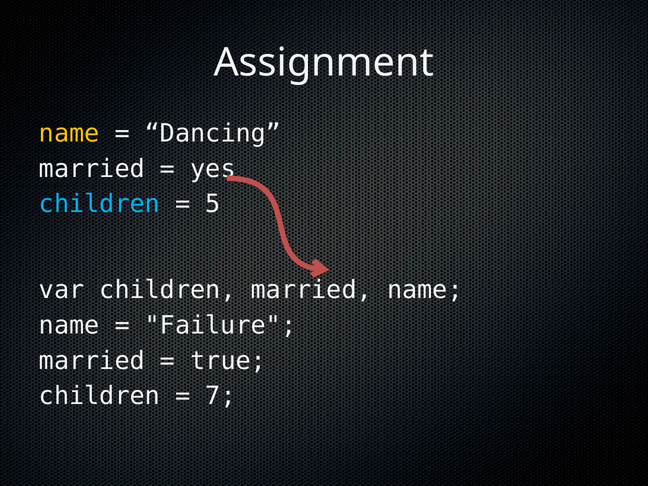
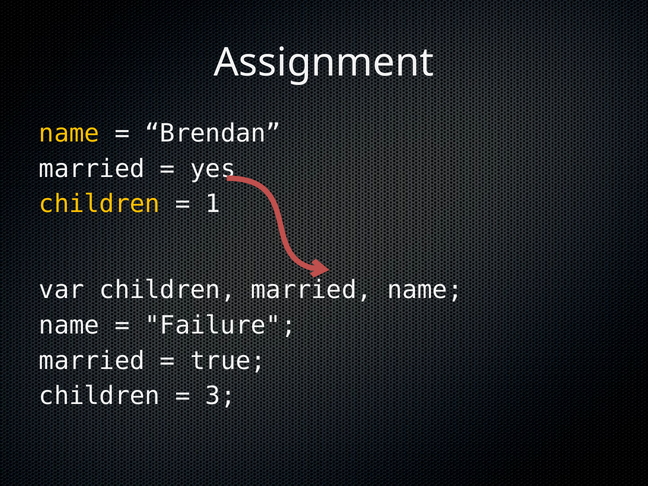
Dancing: Dancing -> Brendan (213, 133)
children colour: light blue -> yellow (99, 204)
5: 5 -> 1 (213, 204)
7: 7 -> 3 (221, 396)
